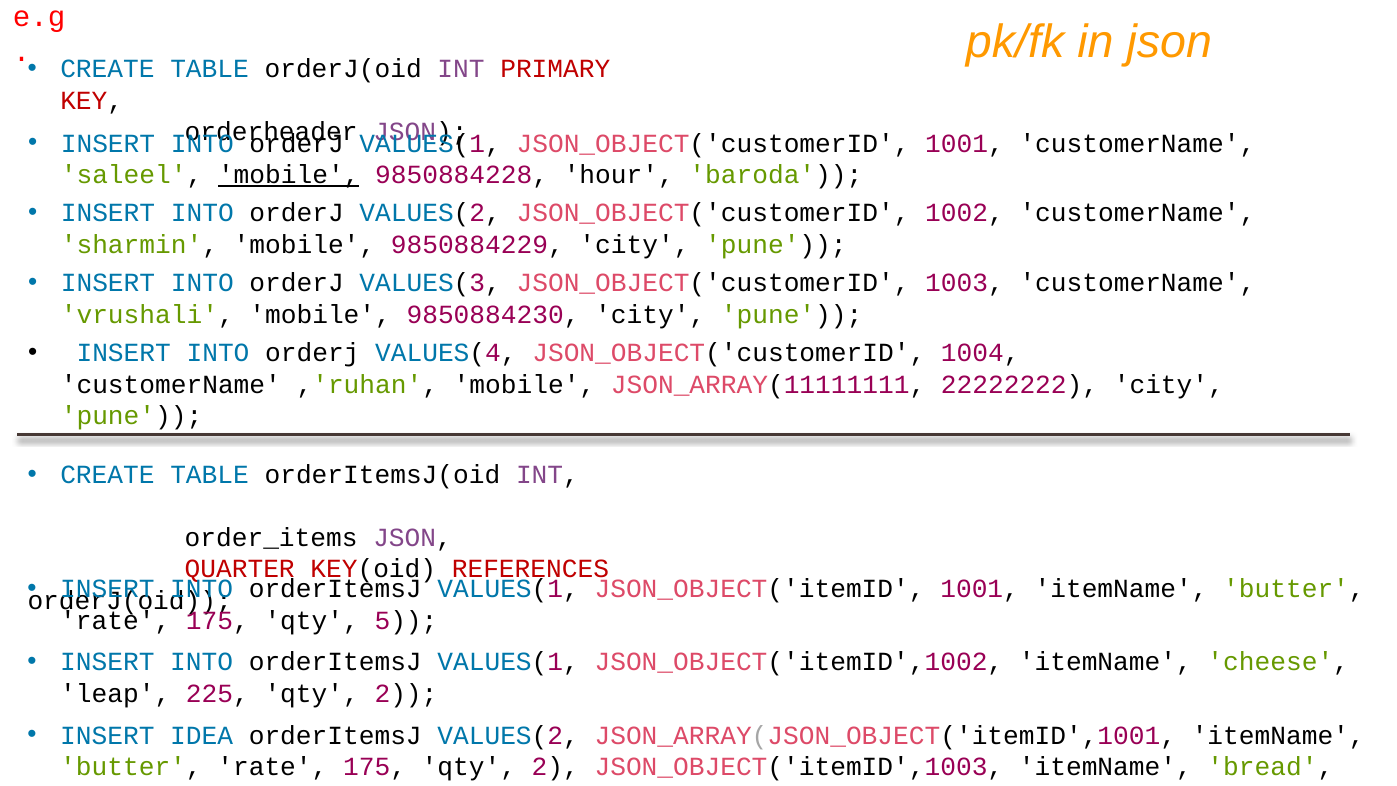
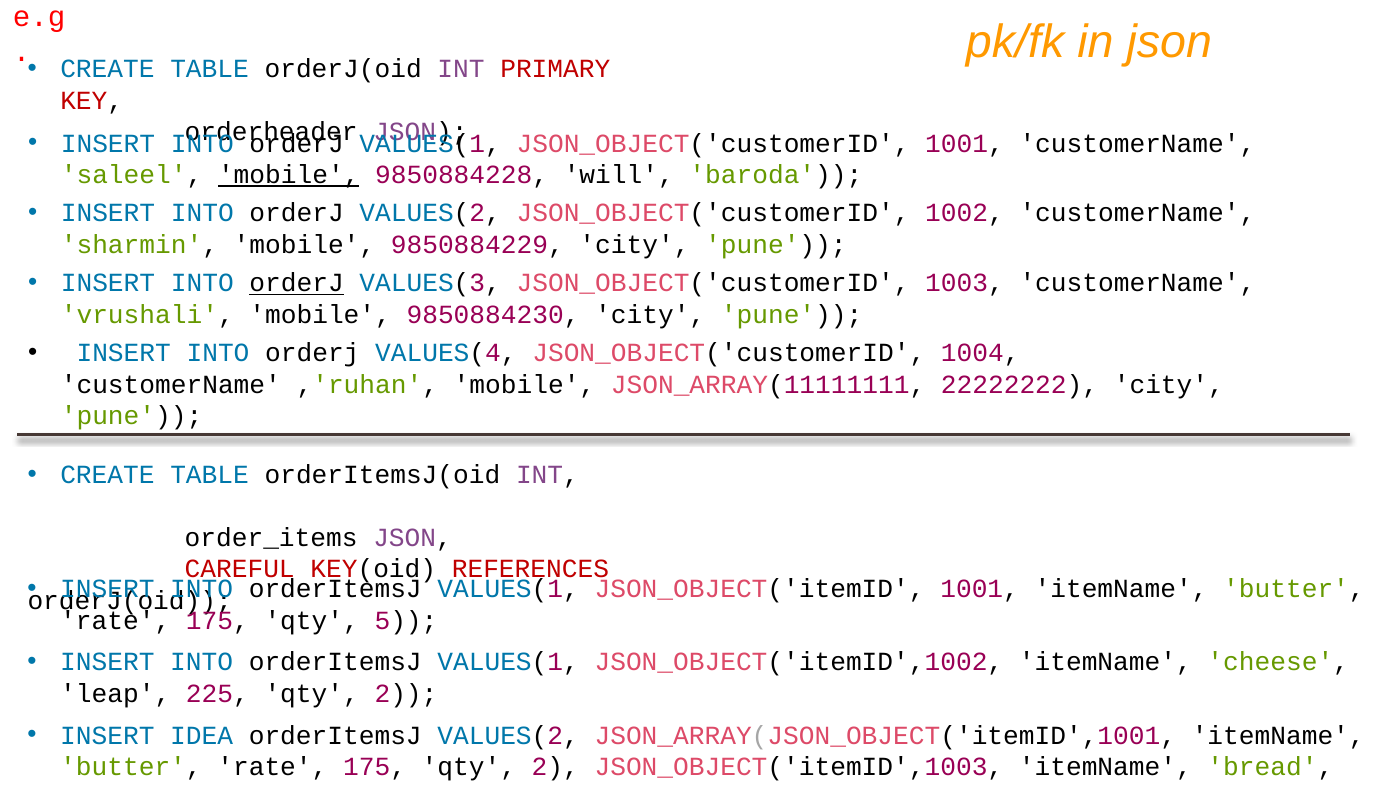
hour: hour -> will (619, 175)
orderJ underline: none -> present (297, 283)
QUARTER: QUARTER -> CAREFUL (240, 569)
